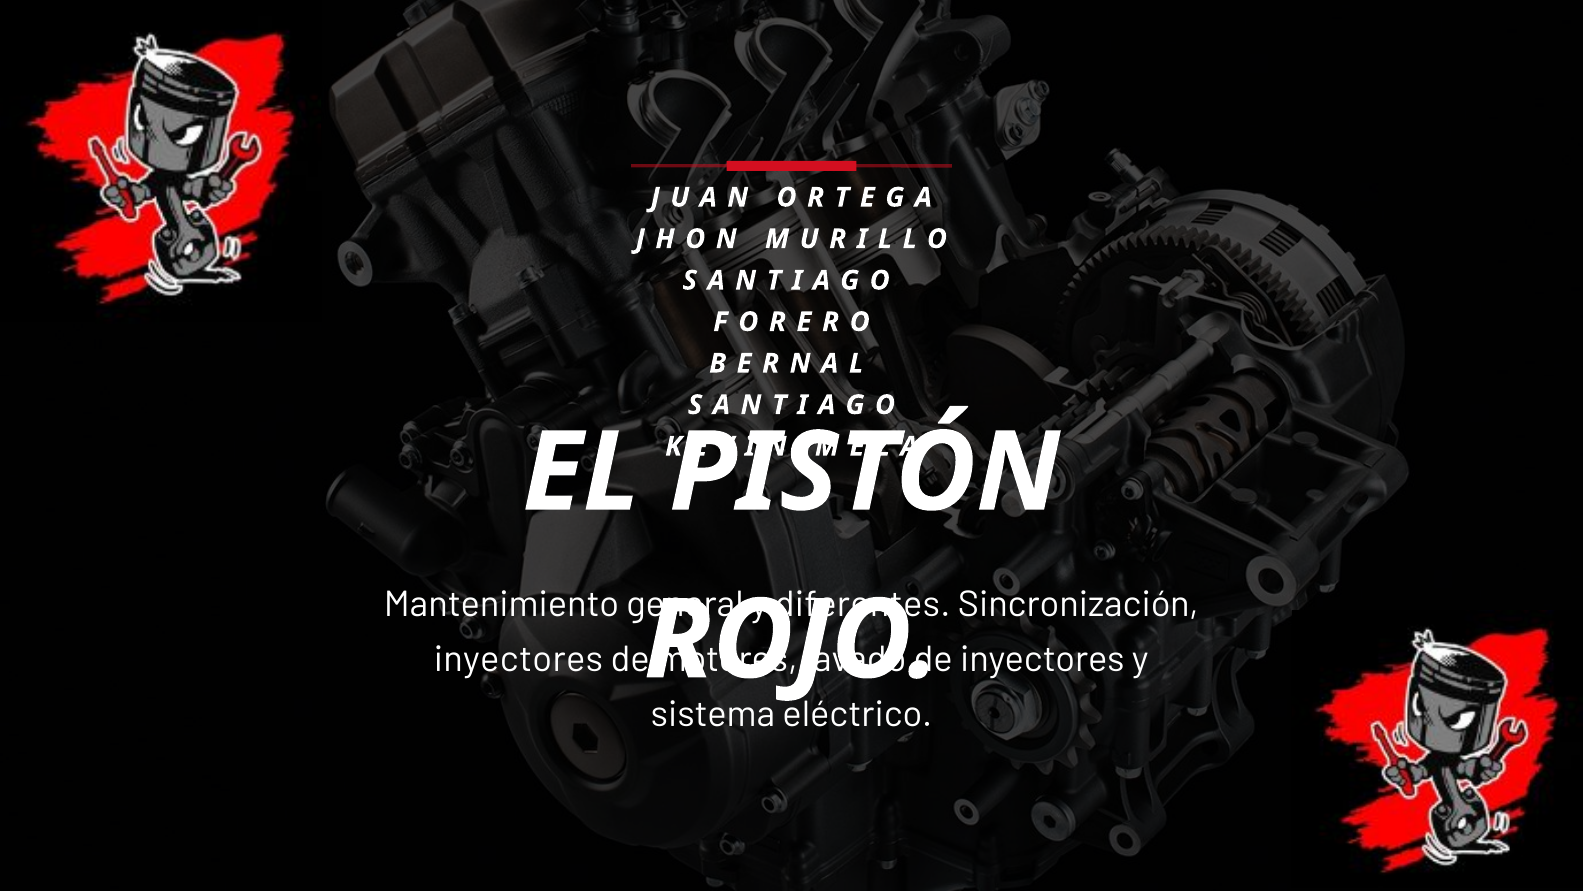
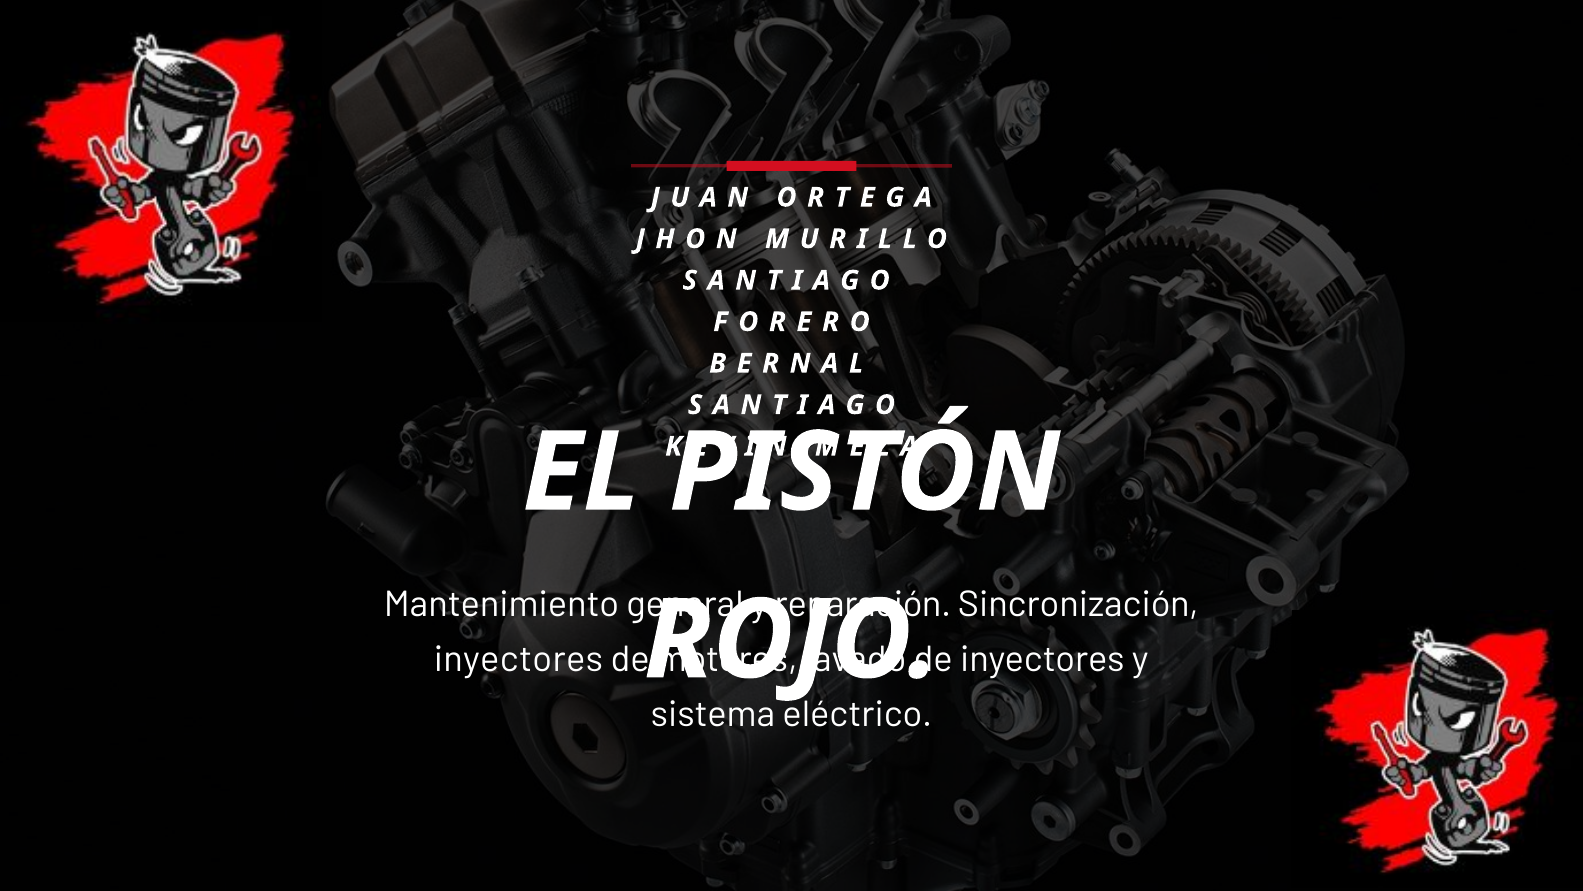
diferentes: diferentes -> reparación (863, 604)
